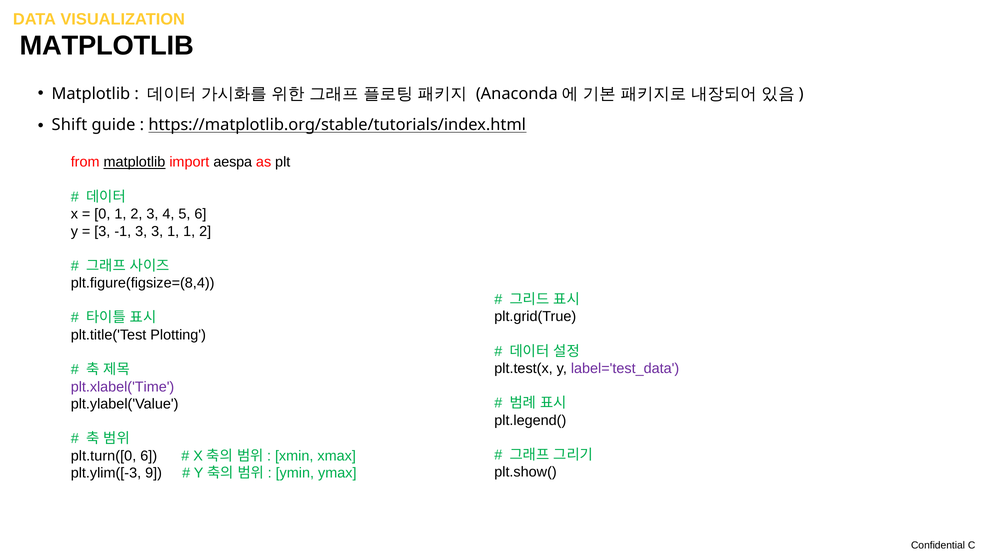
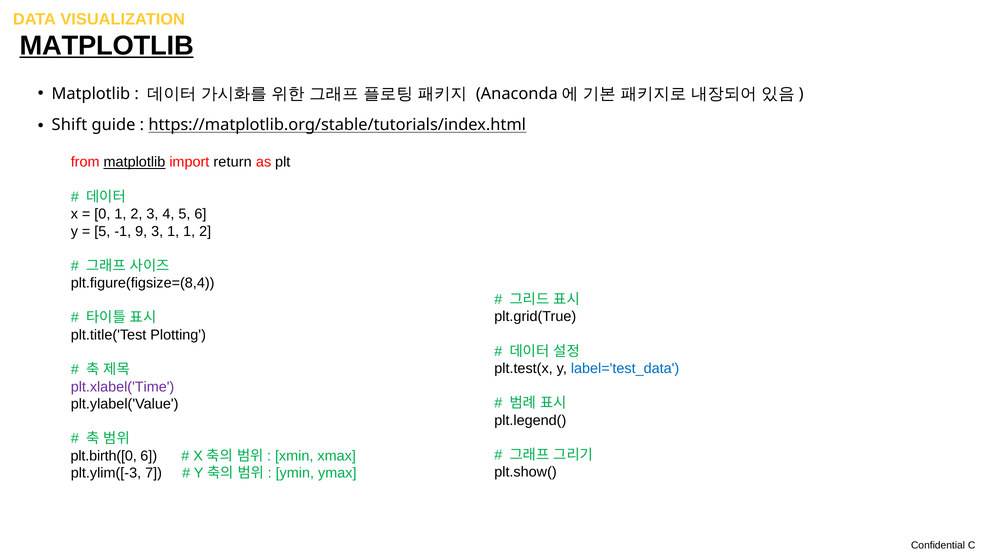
MATPLOTLIB underline: none -> present (107, 46)
aespa: aespa -> return (233, 162)
3: 3 -> 5 (102, 231)
-1 3: 3 -> 9 (141, 231)
label='test_data colour: purple -> blue (625, 369)
plt.turn([0: plt.turn([0 -> plt.birth([0 (104, 456)
9: 9 -> 7 (154, 473)
